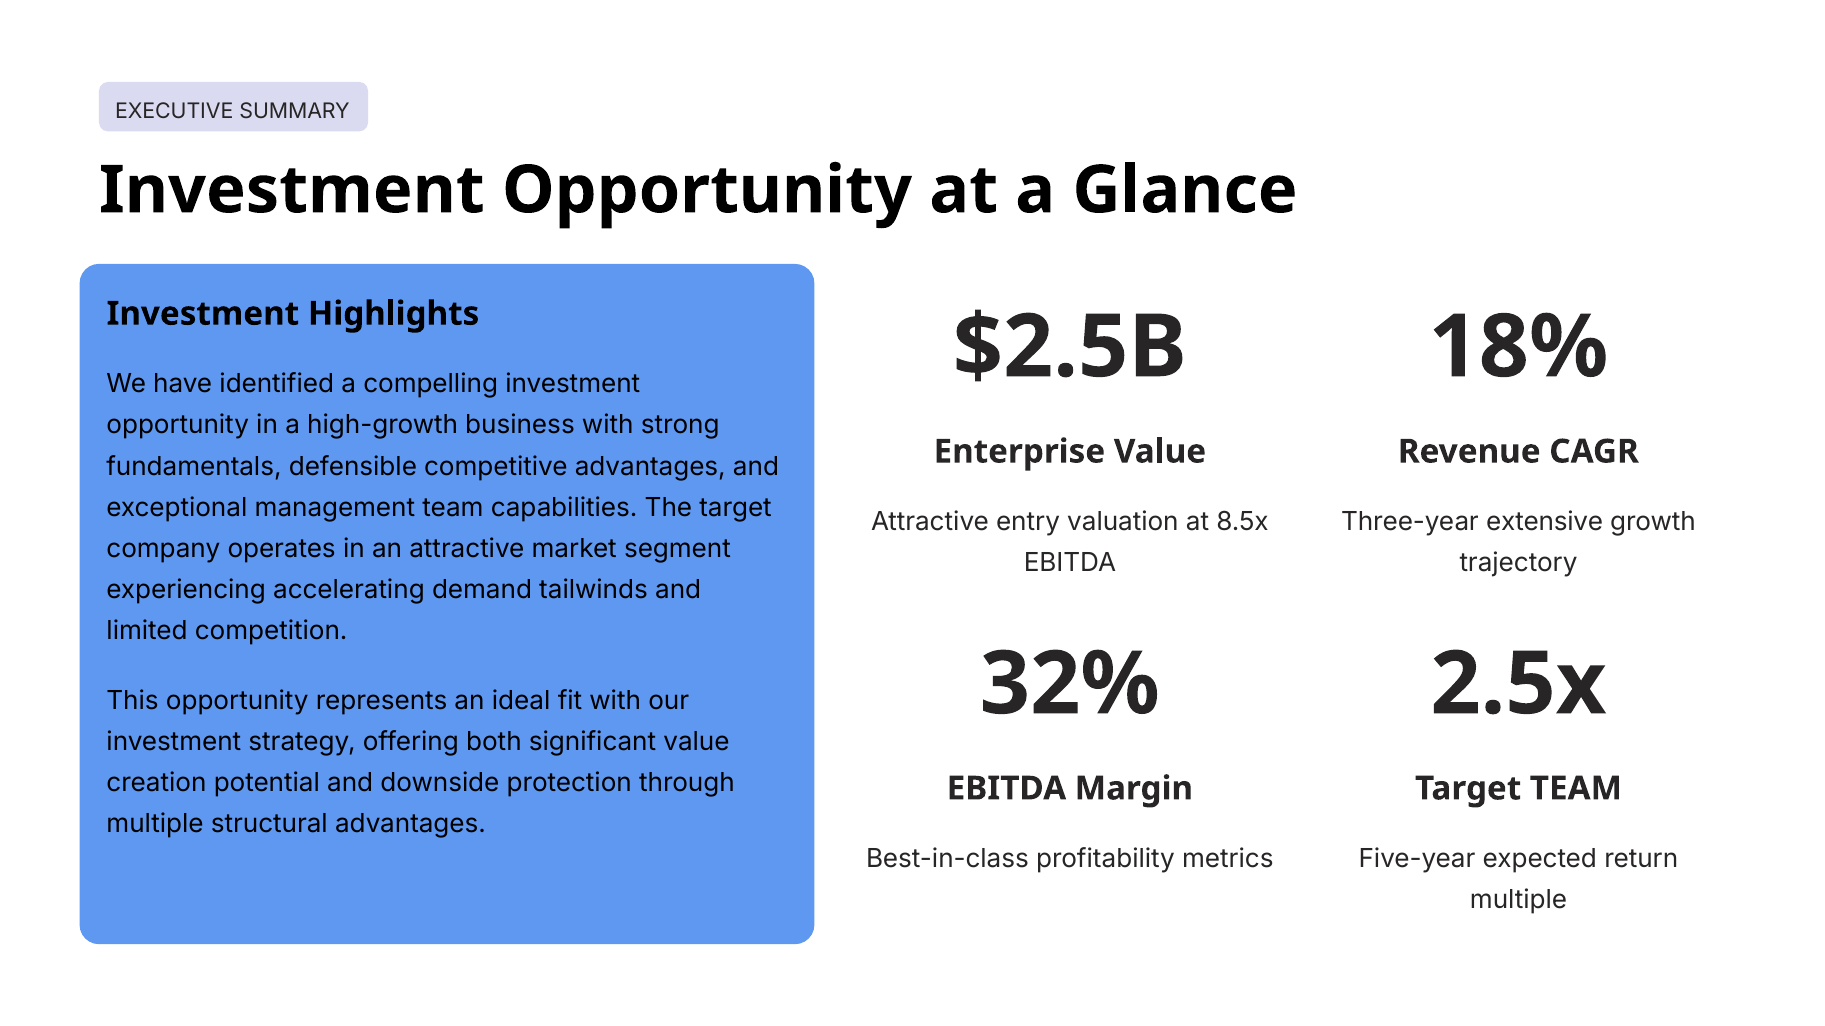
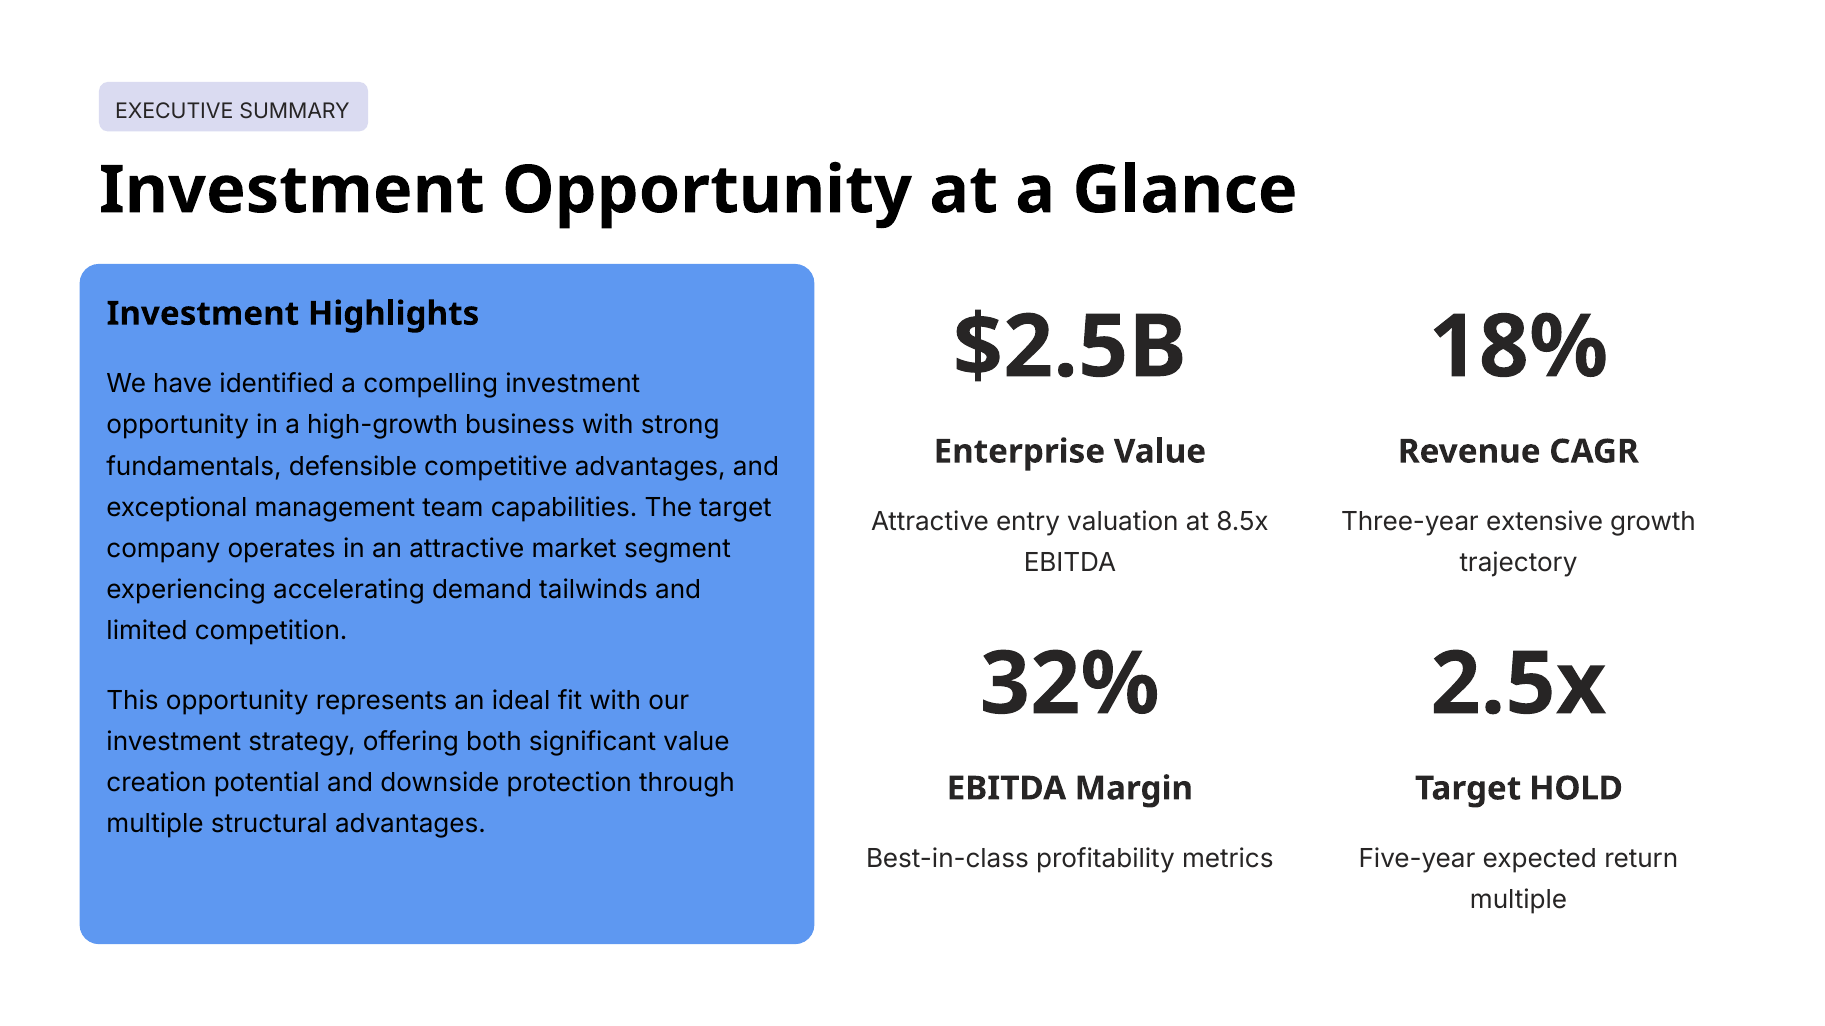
Target TEAM: TEAM -> HOLD (1576, 789)
